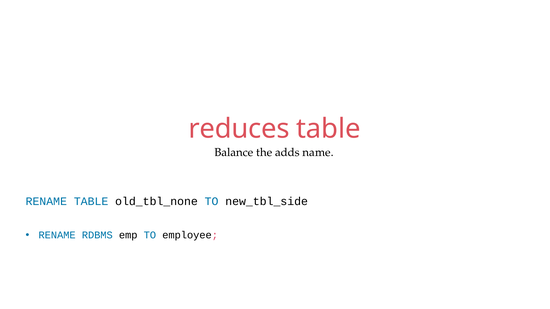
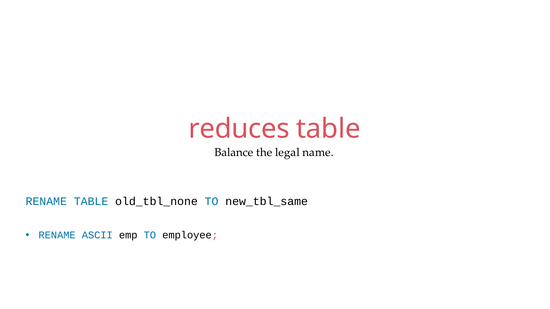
adds: adds -> legal (287, 153)
new_tbl_side: new_tbl_side -> new_tbl_same (267, 202)
RDBMS: RDBMS -> ASCII (97, 236)
